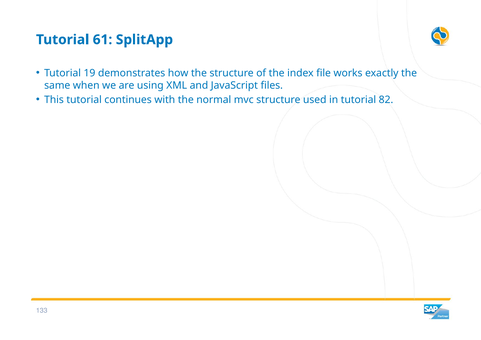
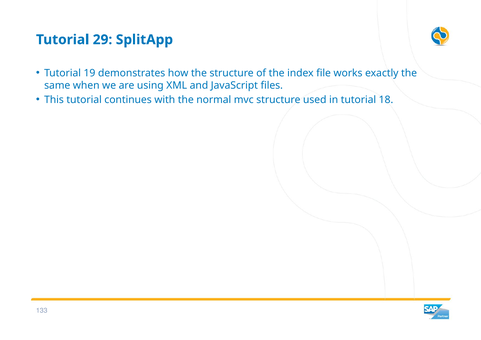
61: 61 -> 29 (103, 40)
82: 82 -> 18 (386, 100)
